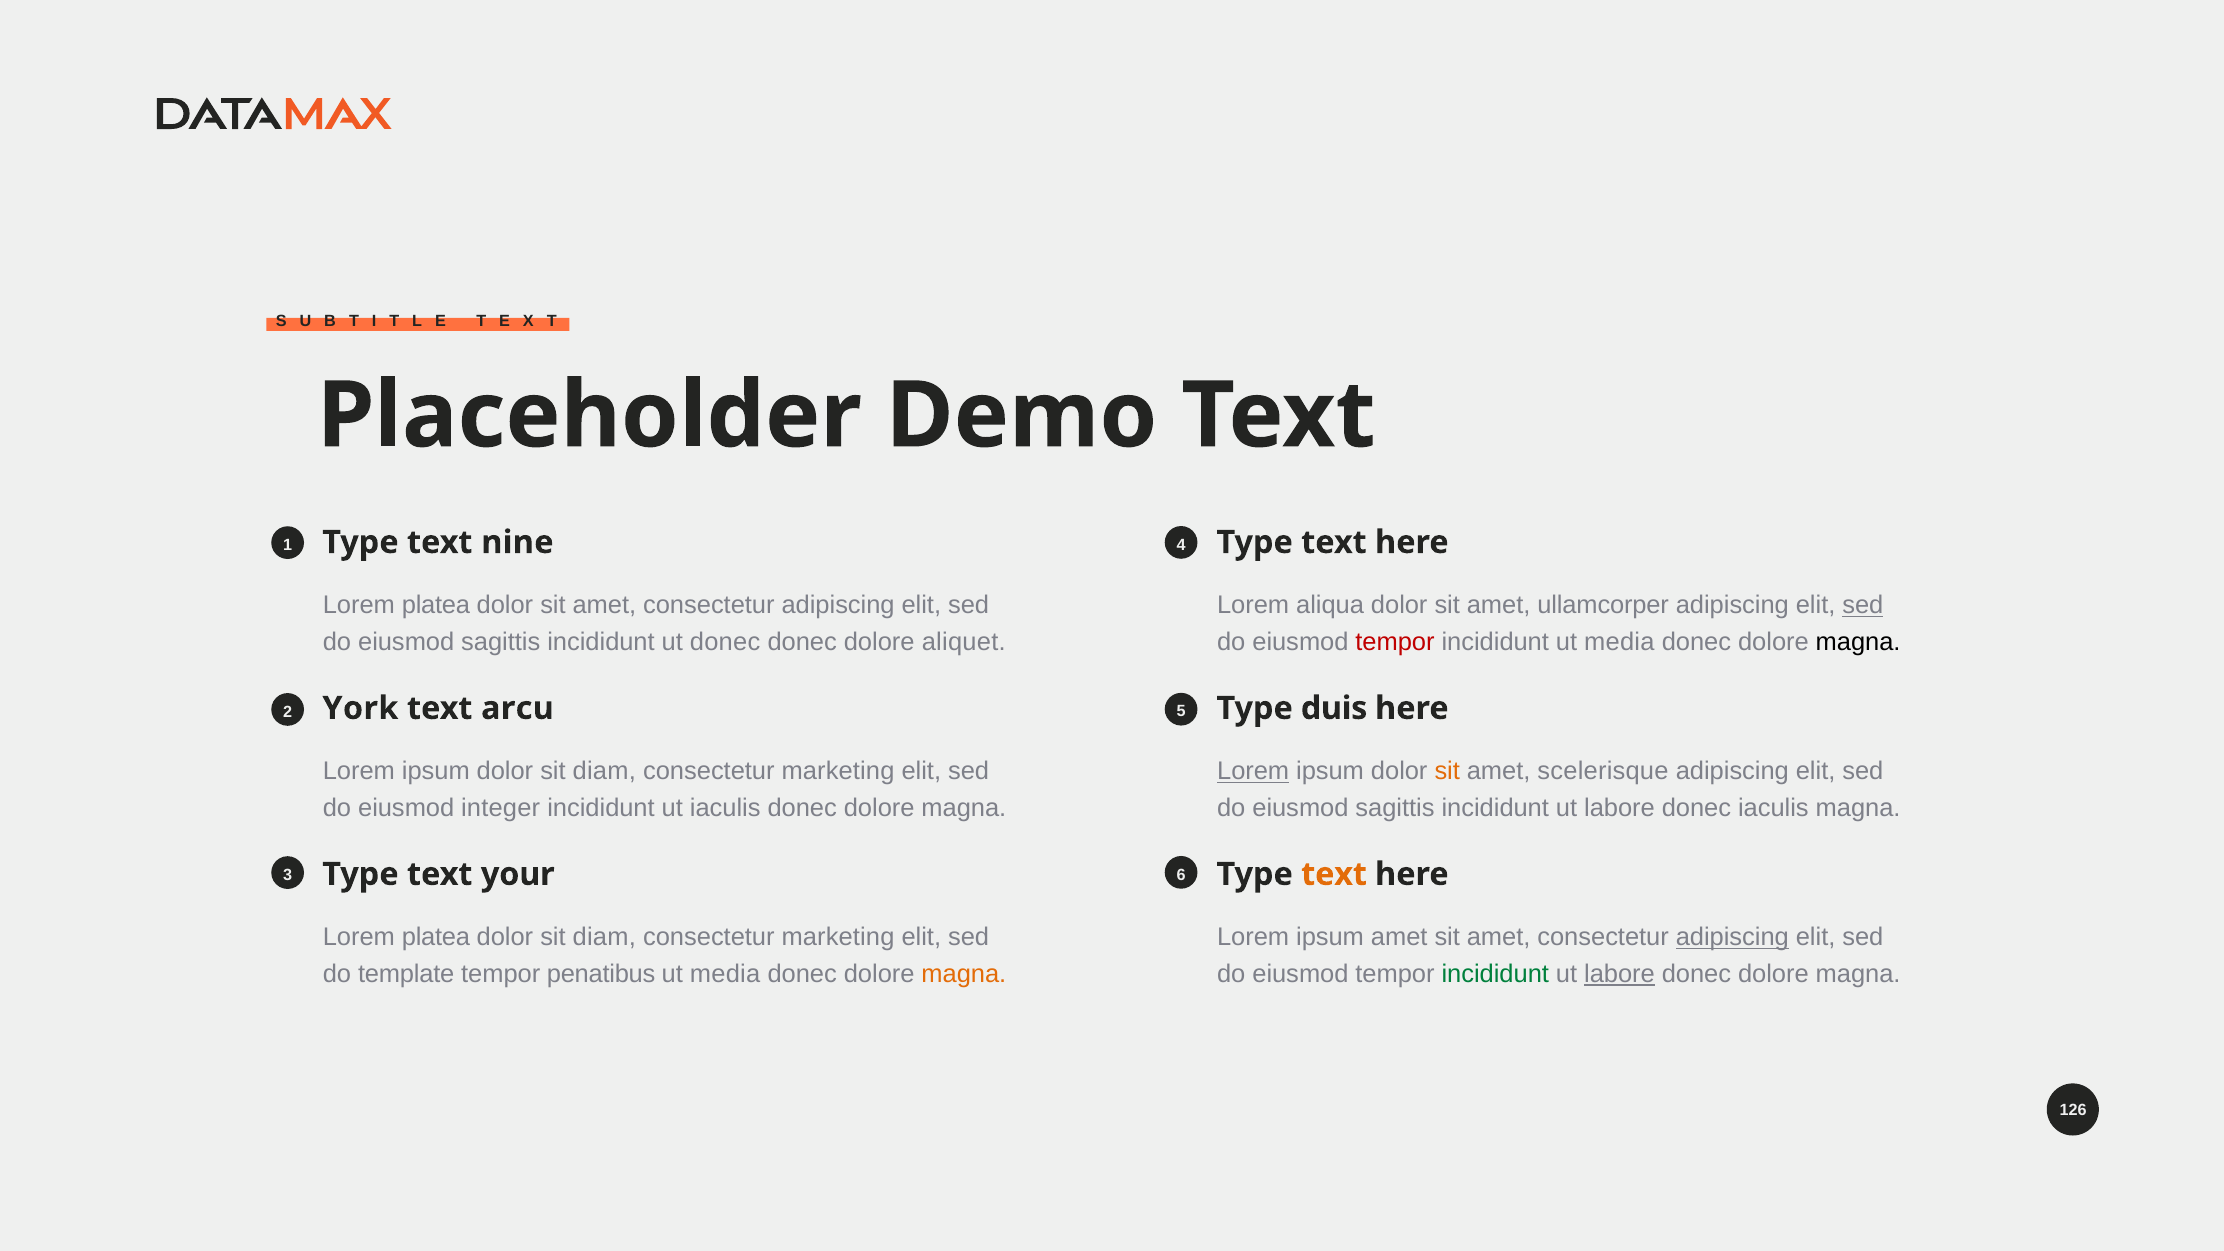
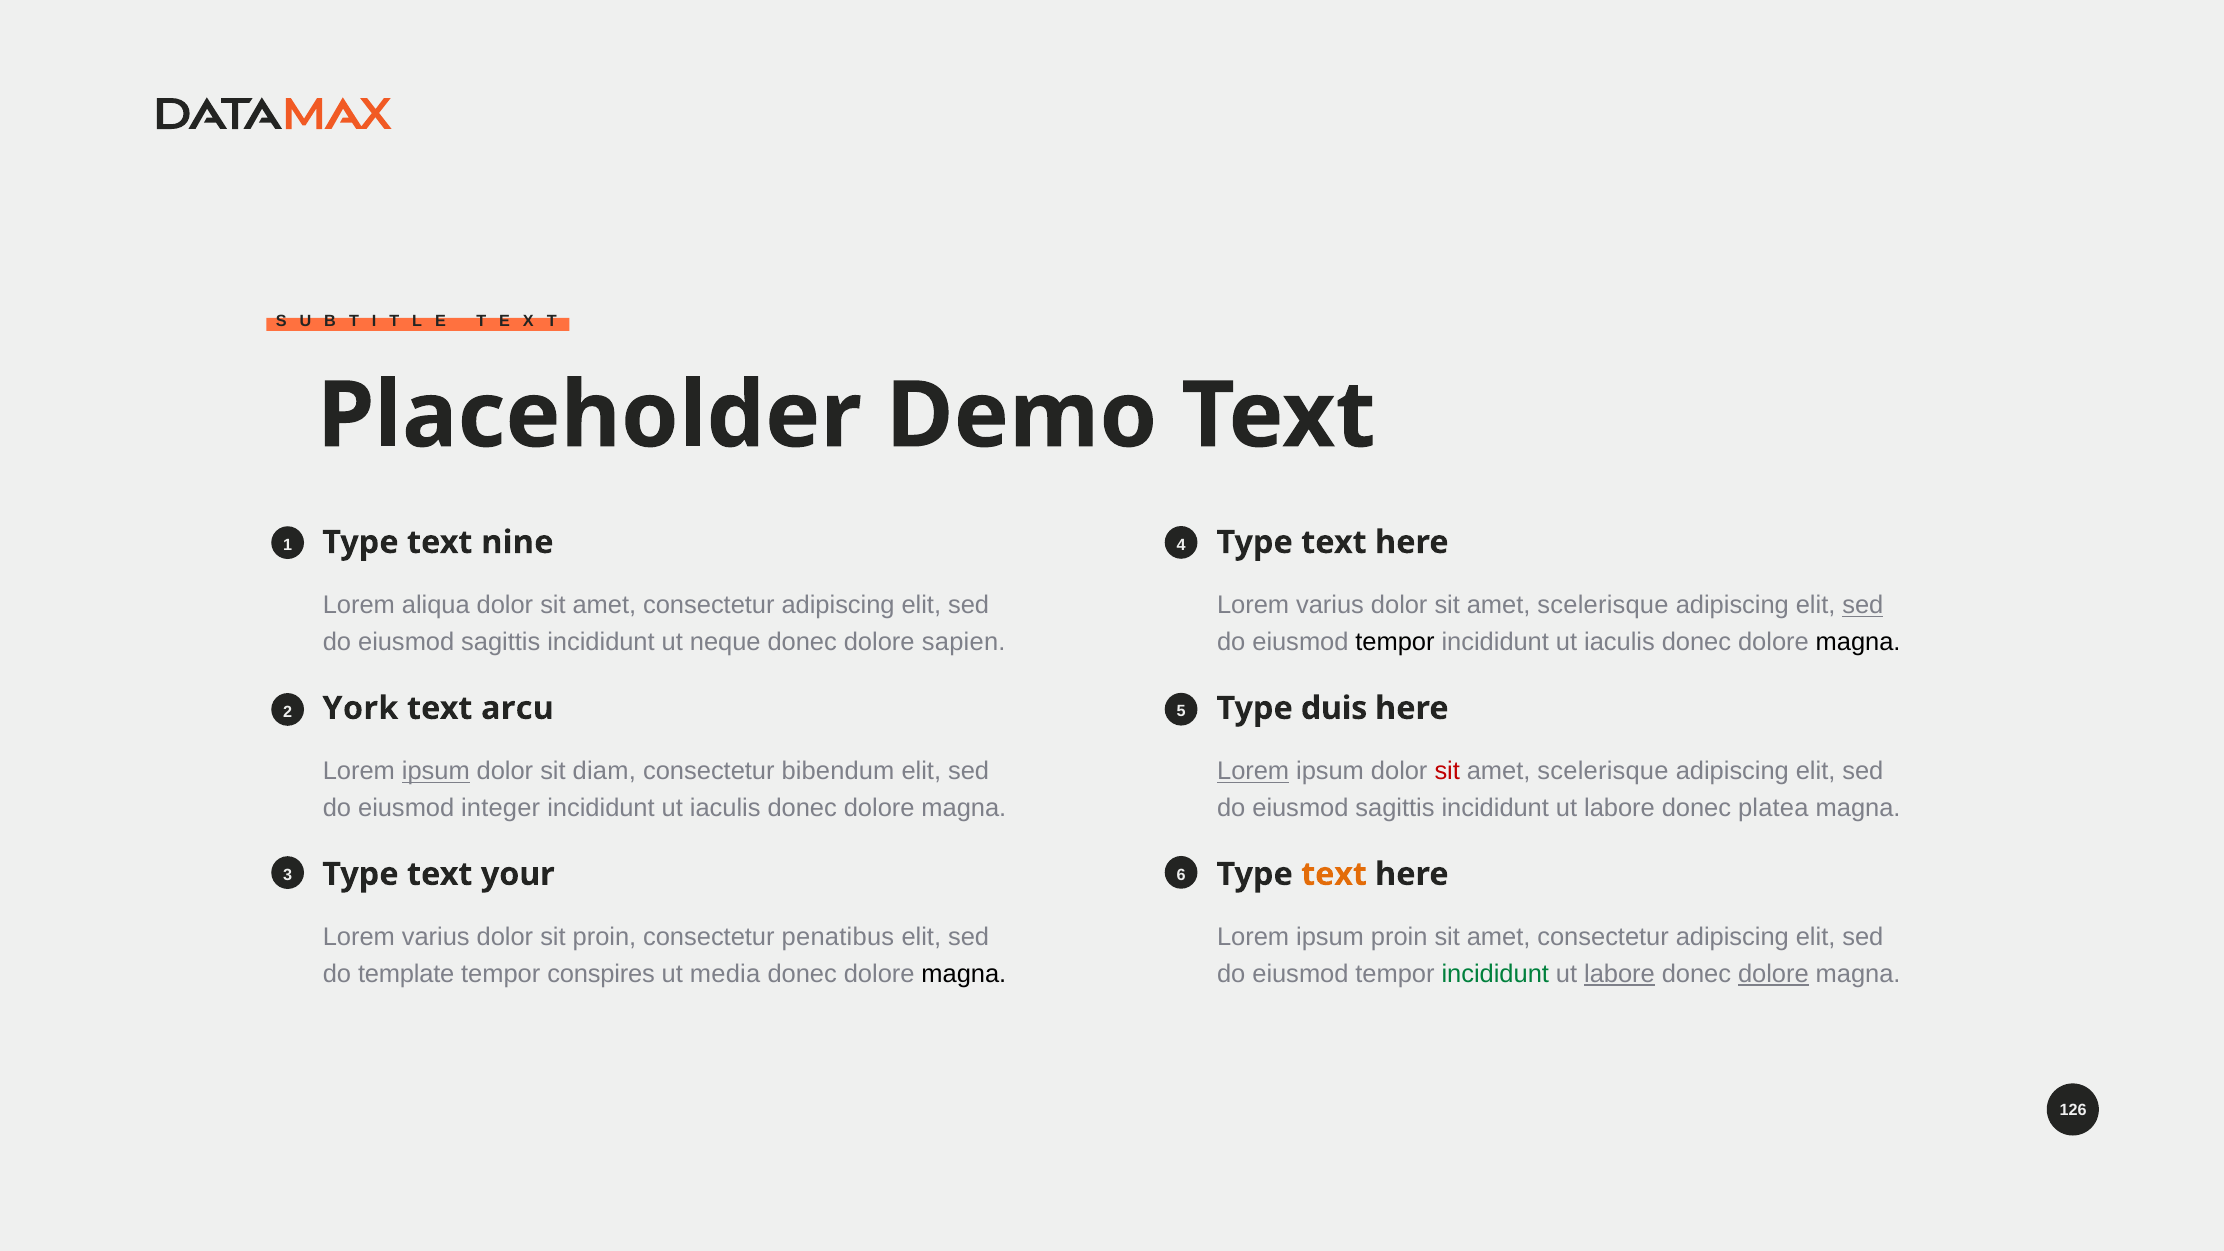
platea: platea -> aliqua (436, 605)
aliqua: aliqua -> varius (1330, 605)
ullamcorper: ullamcorper -> scelerisque (1603, 605)
ut donec: donec -> neque (725, 642)
aliquet: aliquet -> sapien (964, 642)
tempor colour: red -> black (1395, 642)
media: media -> iaculis (1619, 642)
ipsum underline: none -> present (436, 771)
marketing: marketing -> bibendum (838, 771)
sit colour: orange -> red (1447, 771)
donec iaculis: iaculis -> platea (1773, 808)
platea: platea -> varius (436, 937)
diam: diam -> proin (604, 937)
marketing: marketing -> penatibus (838, 937)
ipsum amet: amet -> proin (1399, 937)
adipiscing underline: present -> none (1732, 937)
penatibus: penatibus -> conspires (601, 974)
magna colour: orange -> black (964, 974)
dolore underline: none -> present (1773, 974)
